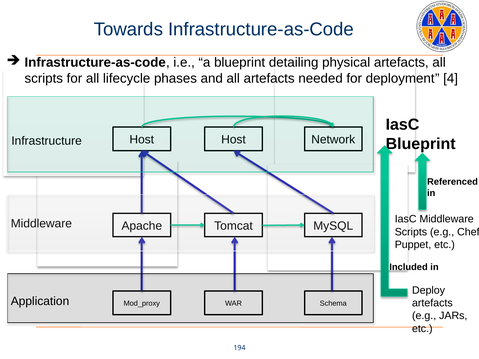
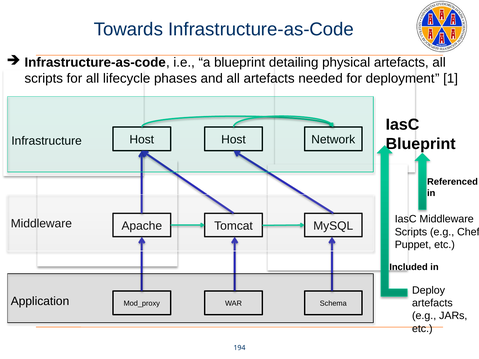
4: 4 -> 1 (451, 79)
